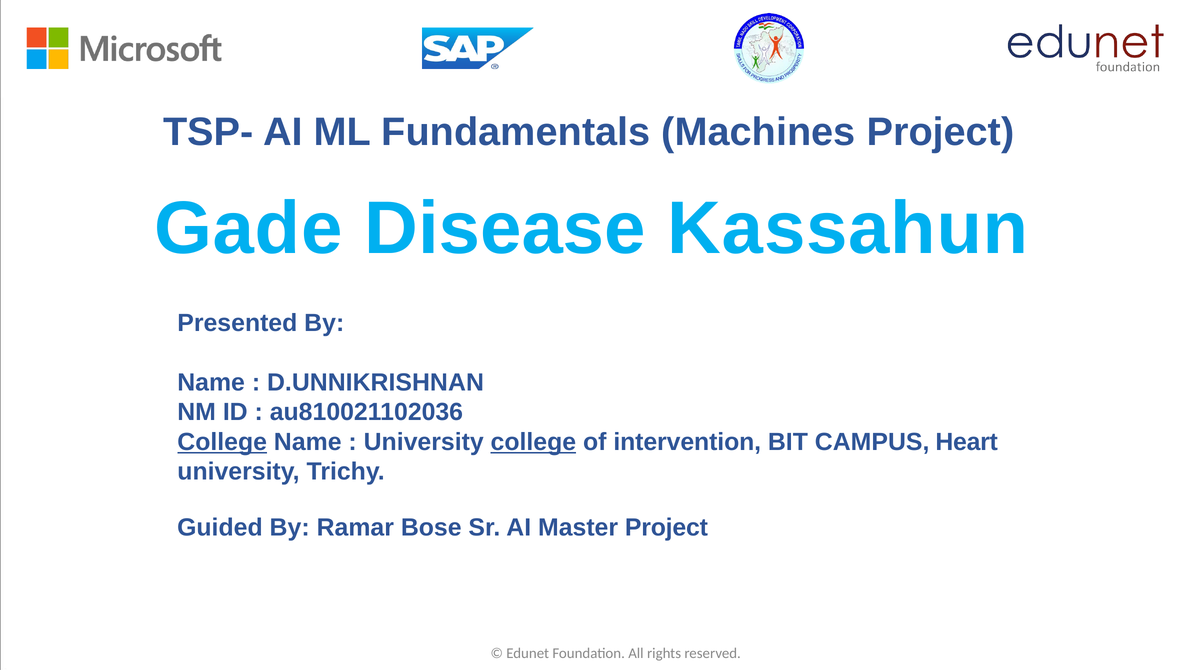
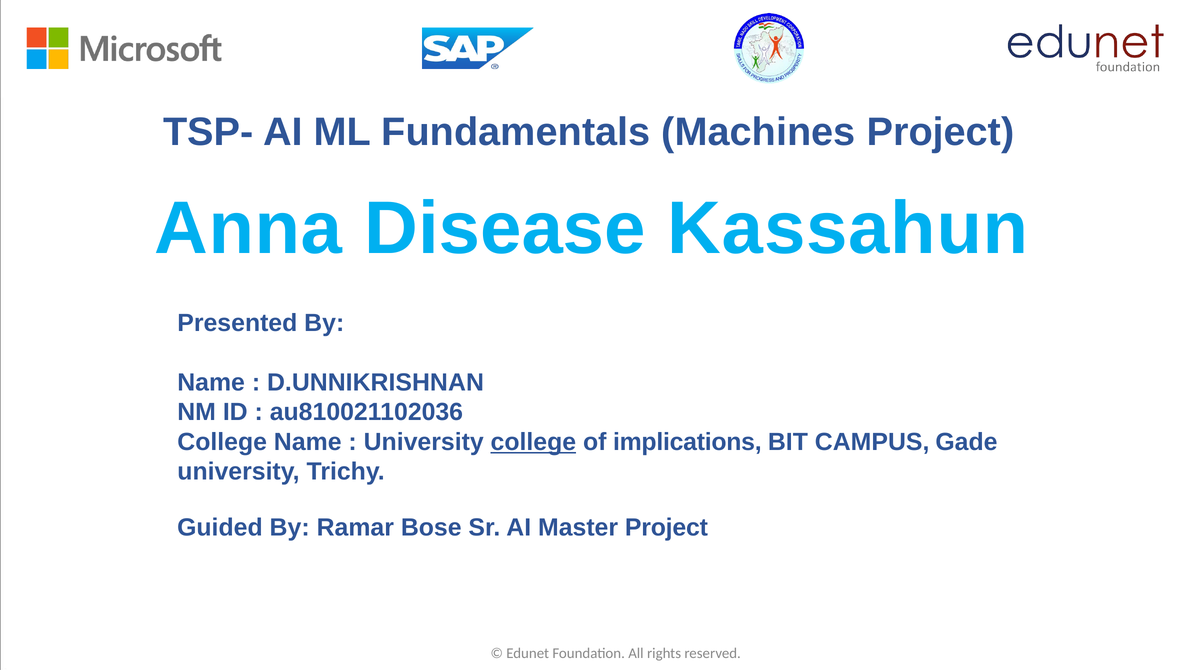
Gade: Gade -> Anna (248, 228)
College underline: present -> none (222, 442)
intervention: intervention -> implications (687, 442)
Heart: Heart -> Gade (966, 442)
